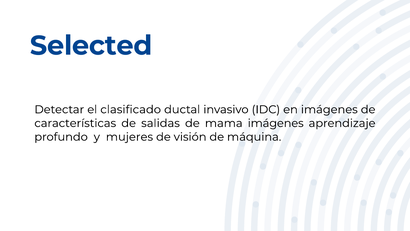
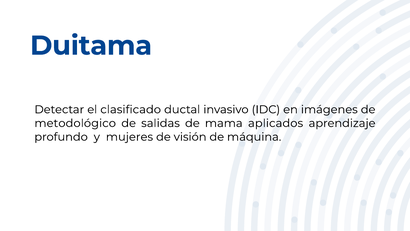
Selected: Selected -> Duitama (91, 46)
características: características -> metodológico (75, 123)
mama imágenes: imágenes -> aplicados (276, 123)
